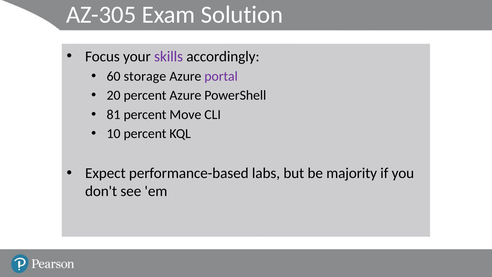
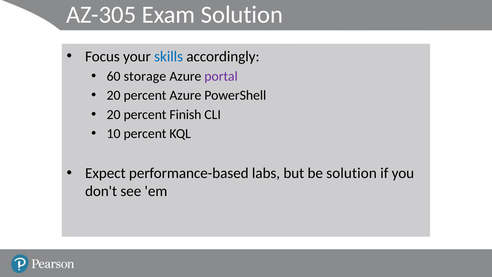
skills colour: purple -> blue (169, 56)
81: 81 -> 20 (114, 114)
Move: Move -> Finish (185, 114)
be majority: majority -> solution (352, 173)
